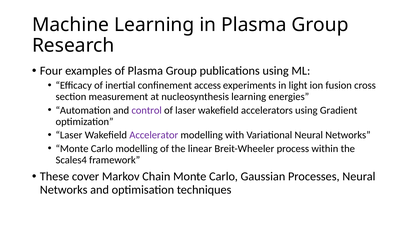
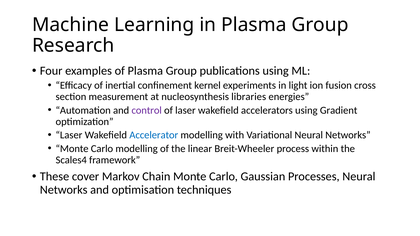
access: access -> kernel (207, 85)
nucleosynthesis learning: learning -> libraries (249, 97)
Accelerator colour: purple -> blue (154, 135)
